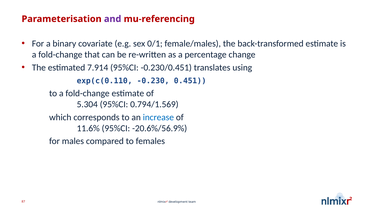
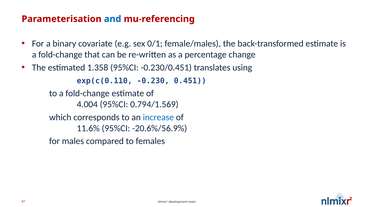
and colour: purple -> blue (113, 19)
7.914: 7.914 -> 1.358 (98, 68)
5.304: 5.304 -> 4.004 (87, 104)
